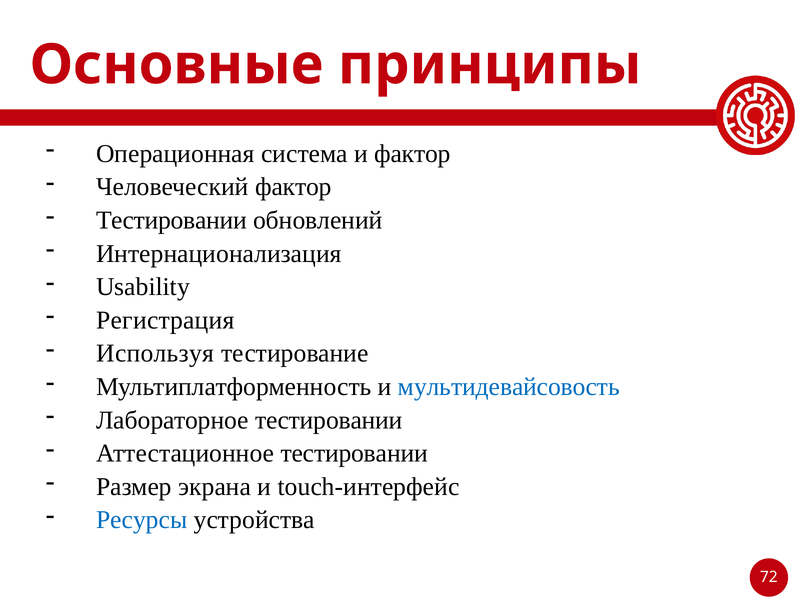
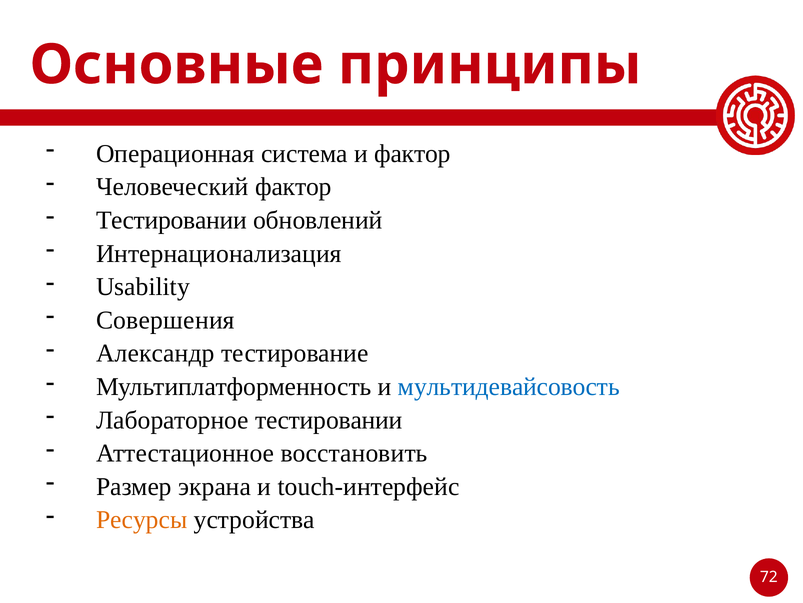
Регистрация: Регистрация -> Совершения (165, 320)
Используя: Используя -> Александр (155, 353)
Аттестационное тестировании: тестировании -> восстановить (354, 453)
Ресурсы colour: blue -> orange (142, 519)
